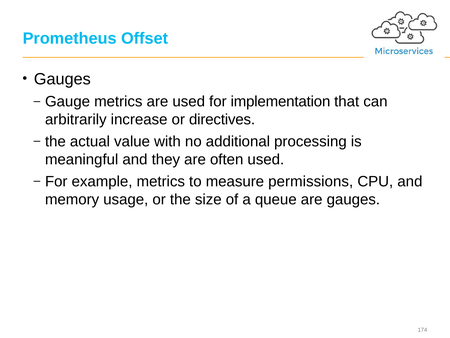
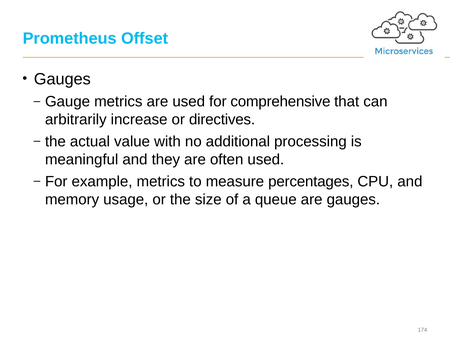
implementation: implementation -> comprehensive (280, 101)
permissions: permissions -> percentages (311, 181)
